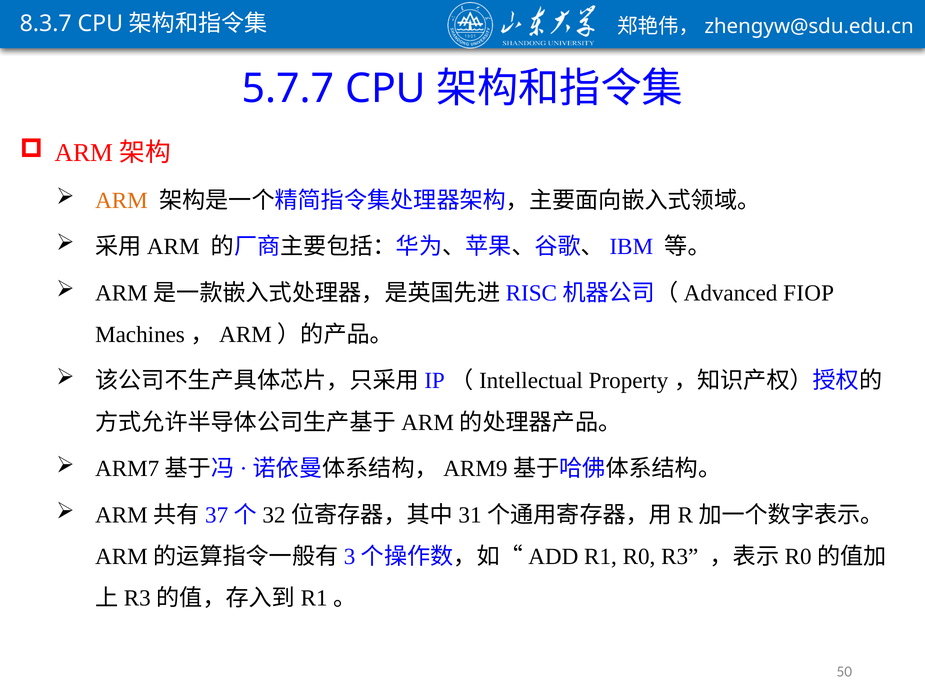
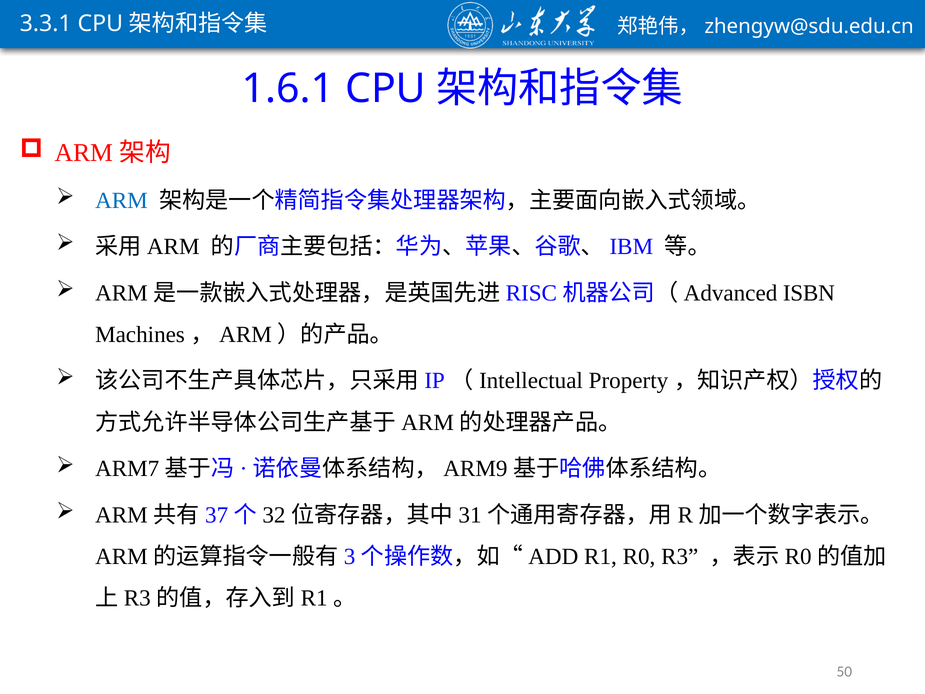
8.3.7: 8.3.7 -> 3.3.1 (46, 24)
5.7.7: 5.7.7 -> 1.6.1 (288, 89)
ARM colour: orange -> blue (121, 200)
FIOP: FIOP -> ISBN (809, 293)
